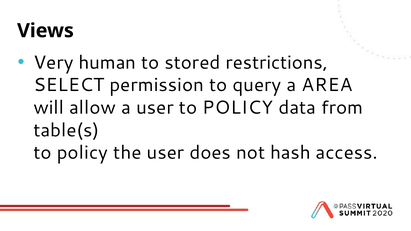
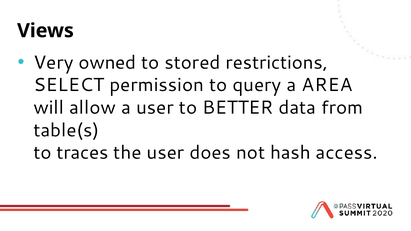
human: human -> owned (107, 63)
user to POLICY: POLICY -> BETTER (238, 108)
policy: policy -> traces (83, 153)
